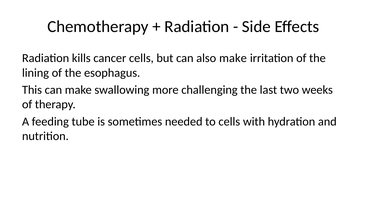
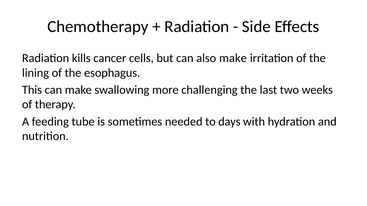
to cells: cells -> days (229, 122)
